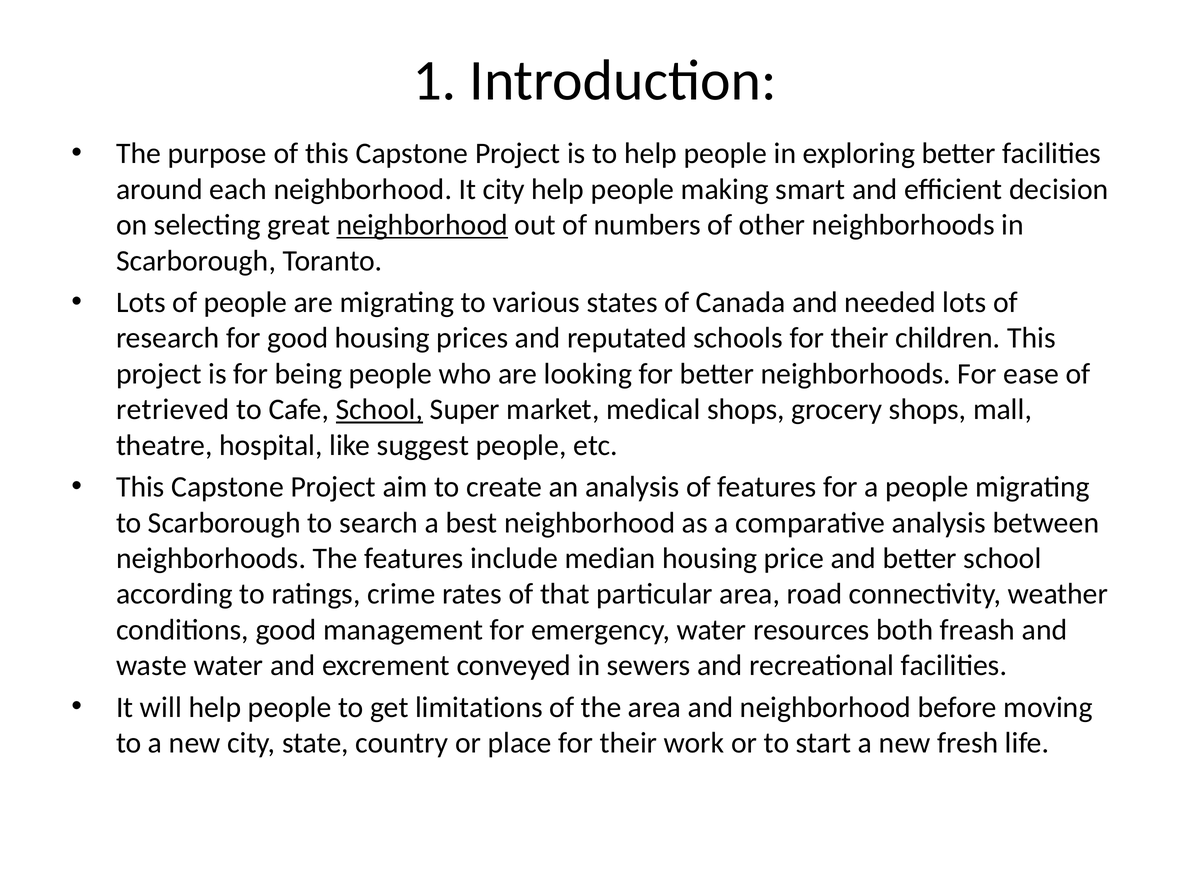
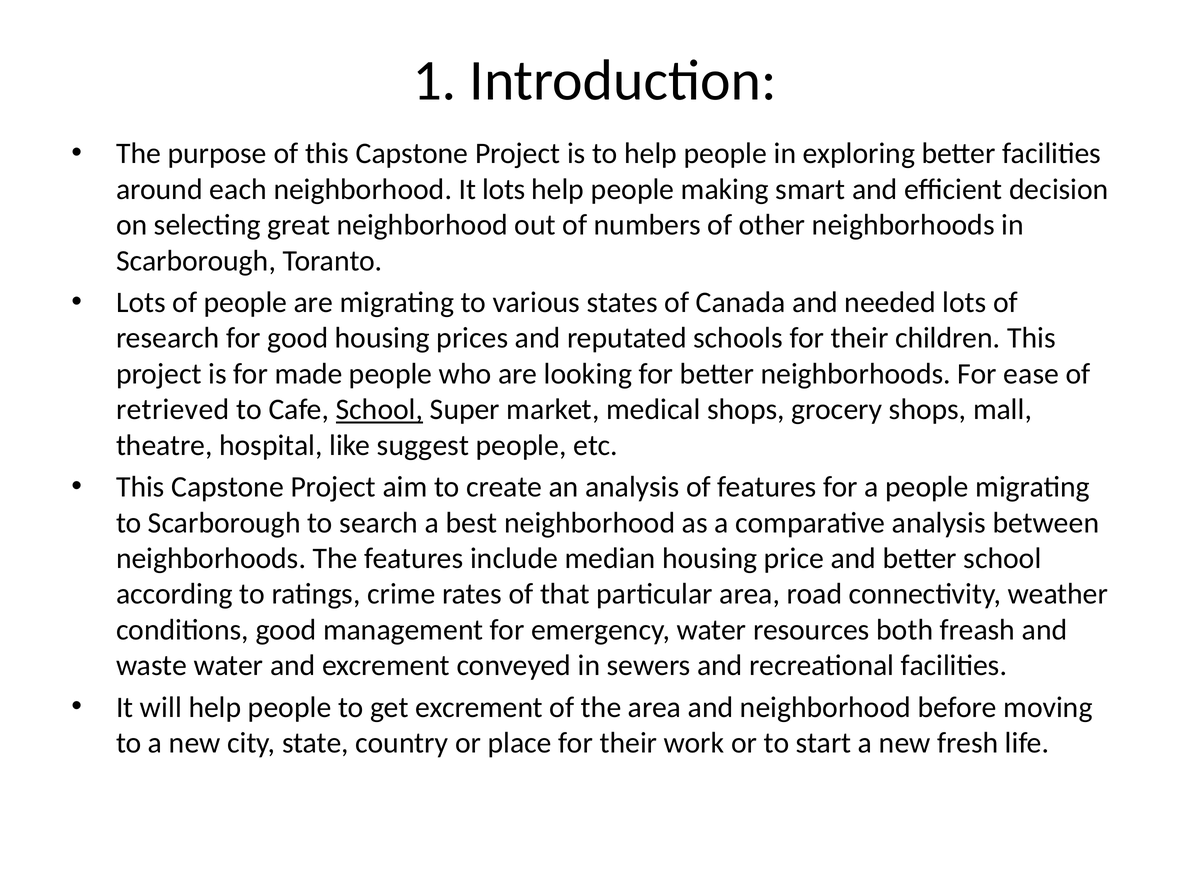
It city: city -> lots (504, 189)
neighborhood underline: present -> none (422, 225)
being: being -> made (308, 374)
get limitations: limitations -> excrement (479, 707)
